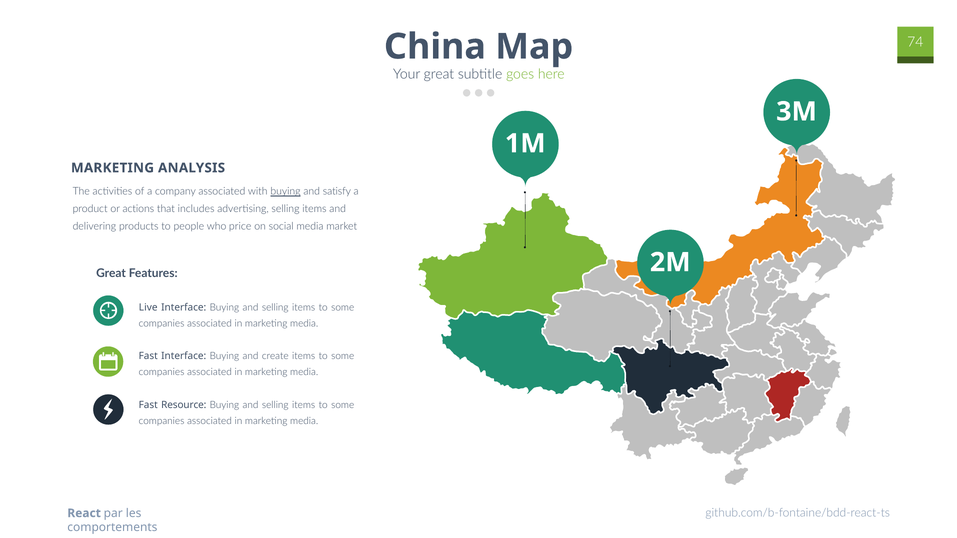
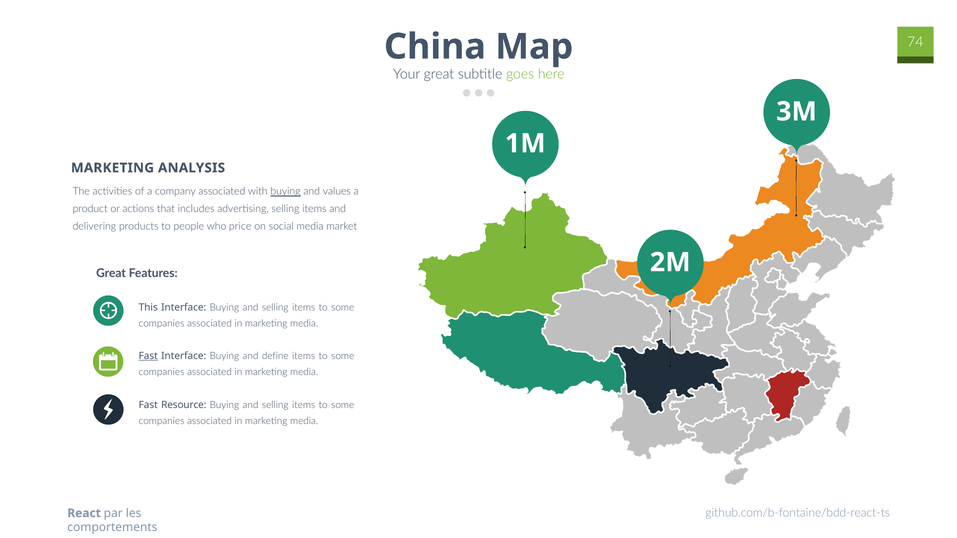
satisfy: satisfy -> values (337, 192)
Live: Live -> This (148, 308)
Fast underline: none -> present (148, 356)
create: create -> define (275, 356)
